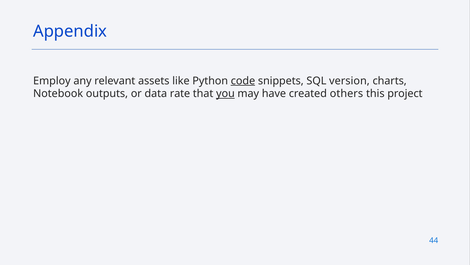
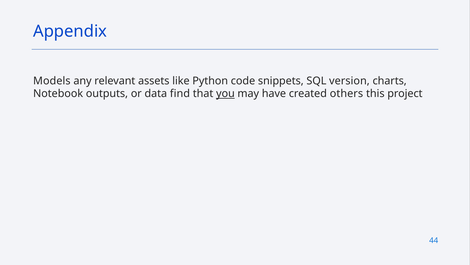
Employ: Employ -> Models (52, 81)
code underline: present -> none (243, 81)
rate: rate -> find (180, 94)
